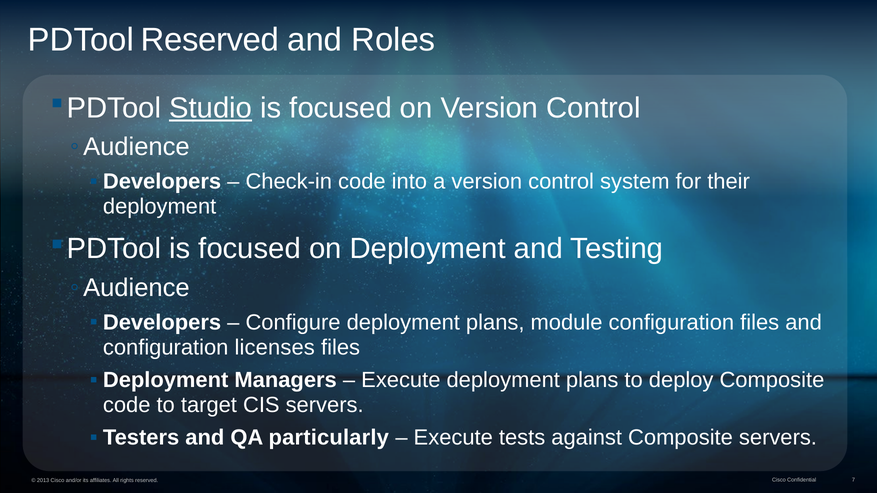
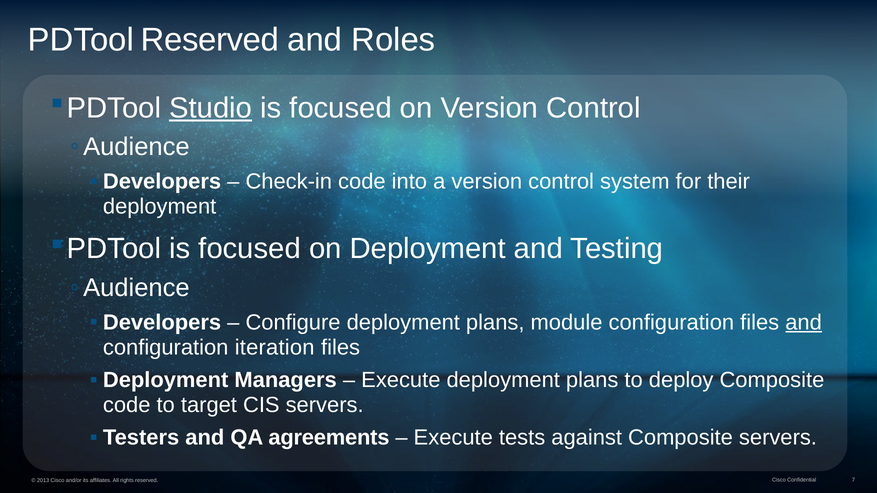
and underline: none -> present (804, 323)
licenses: licenses -> iteration (275, 348)
particularly: particularly -> agreements (329, 438)
